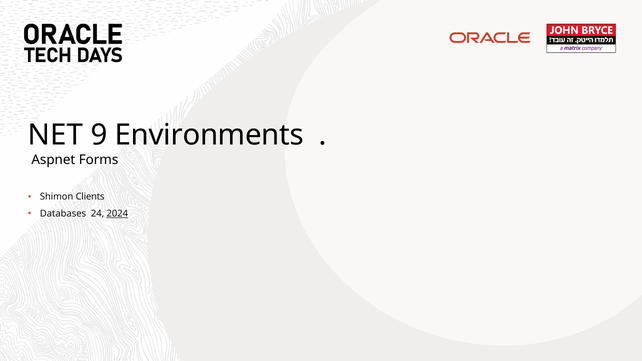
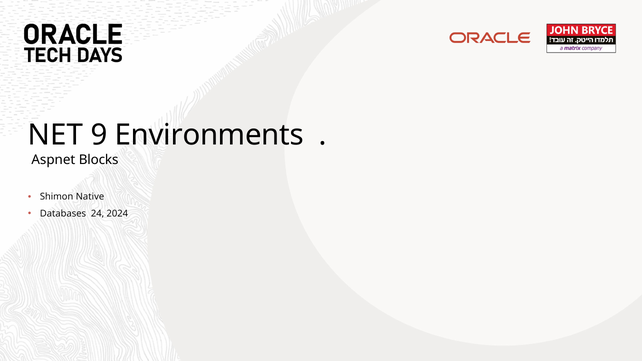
Forms: Forms -> Blocks (99, 160)
Clients: Clients -> Native (90, 197)
2024 underline: present -> none (117, 214)
